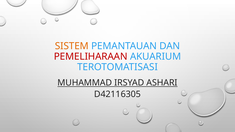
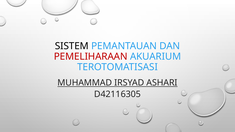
SISTEM colour: orange -> black (72, 46)
